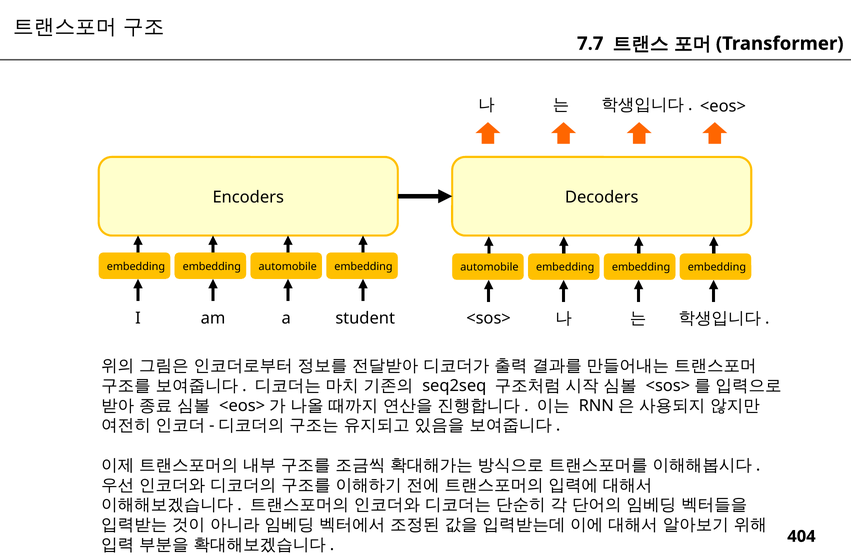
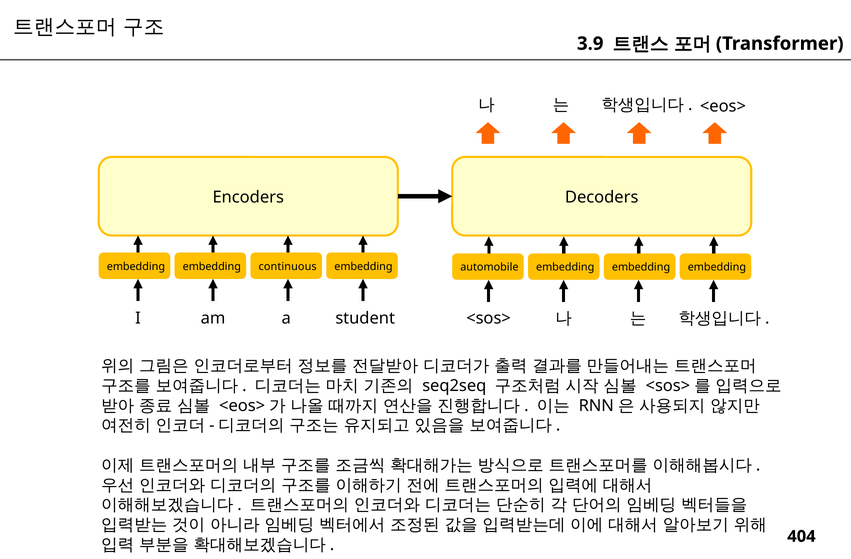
7.7: 7.7 -> 3.9 (590, 44)
embedding embedding automobile: automobile -> continuous (288, 266)
